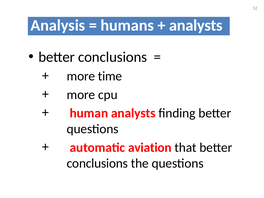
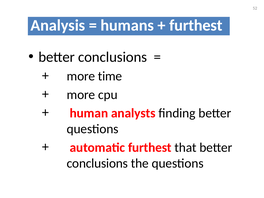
analysts: analysts -> furthest (196, 25)
automatic aviation: aviation -> furthest (150, 148)
